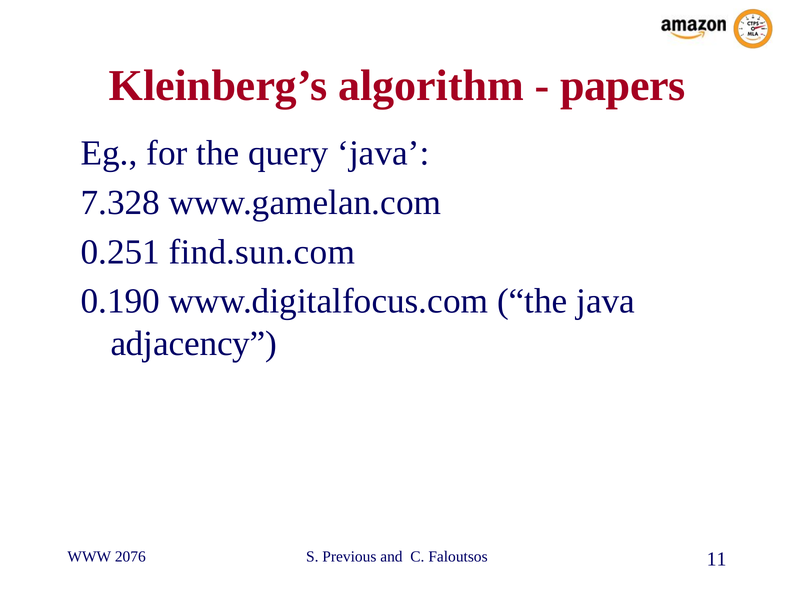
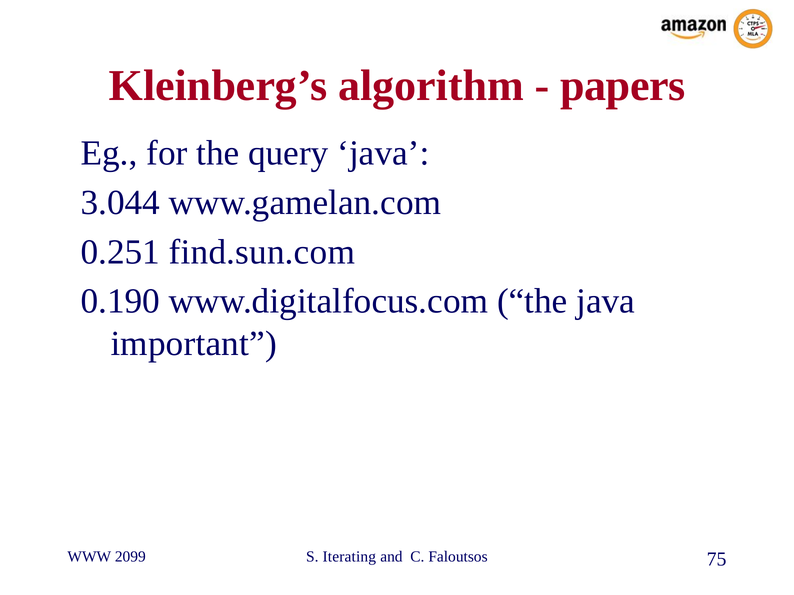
7.328: 7.328 -> 3.044 (120, 203)
adjacency: adjacency -> important (194, 344)
2076: 2076 -> 2099 (130, 557)
Previous: Previous -> Iterating (349, 557)
11: 11 -> 75 (717, 560)
